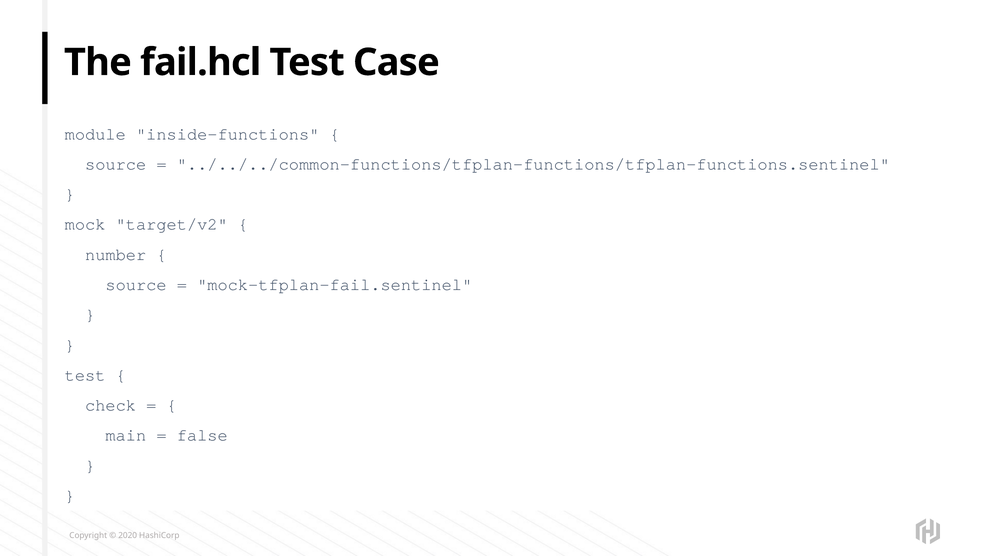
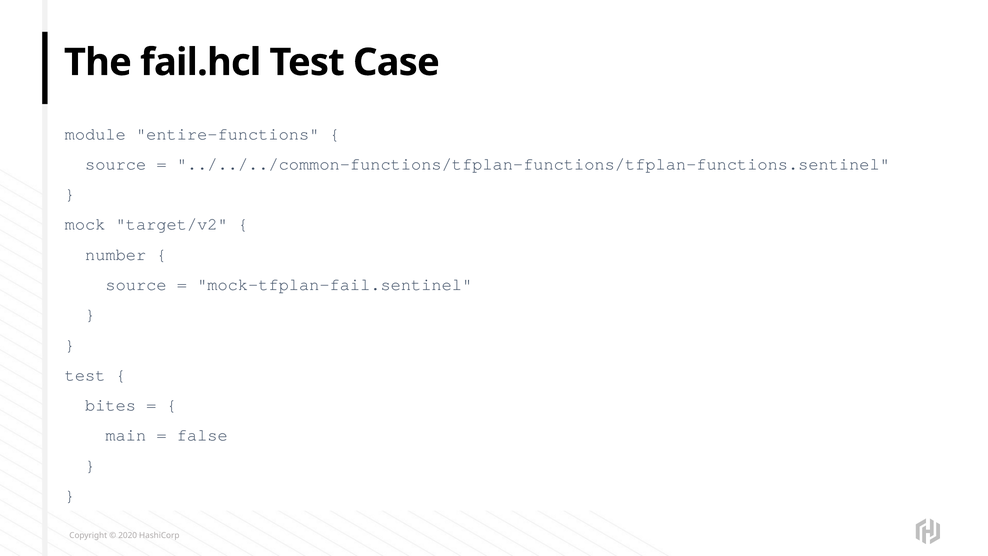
inside-functions: inside-functions -> entire-functions (228, 134)
check: check -> bites (111, 405)
